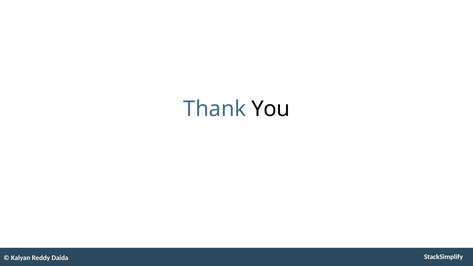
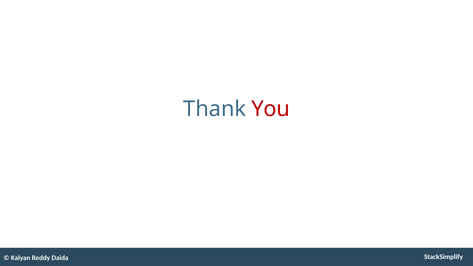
You colour: black -> red (271, 109)
